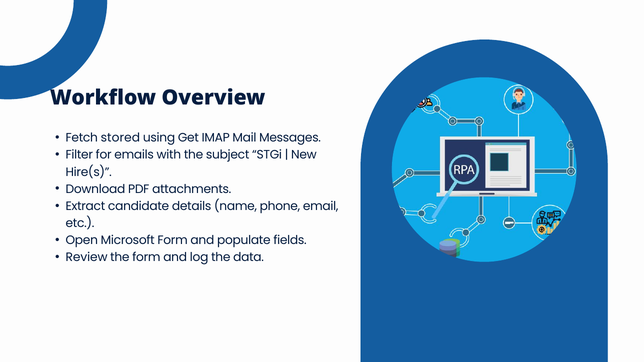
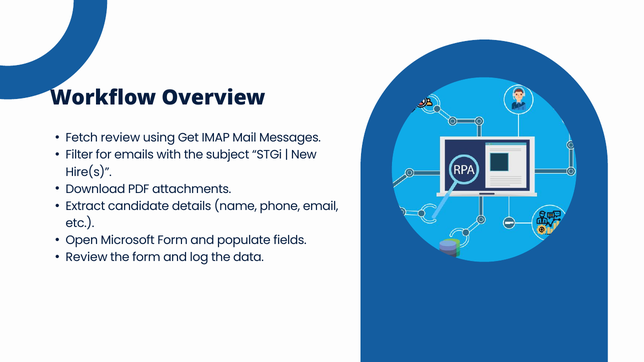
Fetch stored: stored -> review (120, 138)
